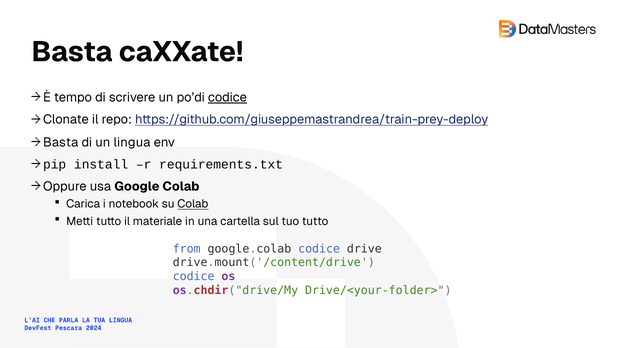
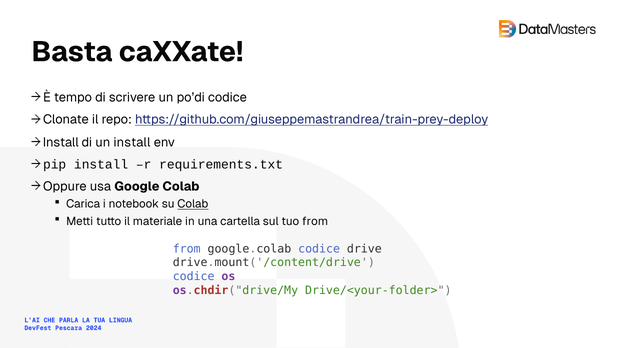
codice underline: present -> none (227, 97)
Basta: Basta -> Install (61, 142)
un lingua: lingua -> install (132, 142)
tuo tutto: tutto -> from (315, 221)
